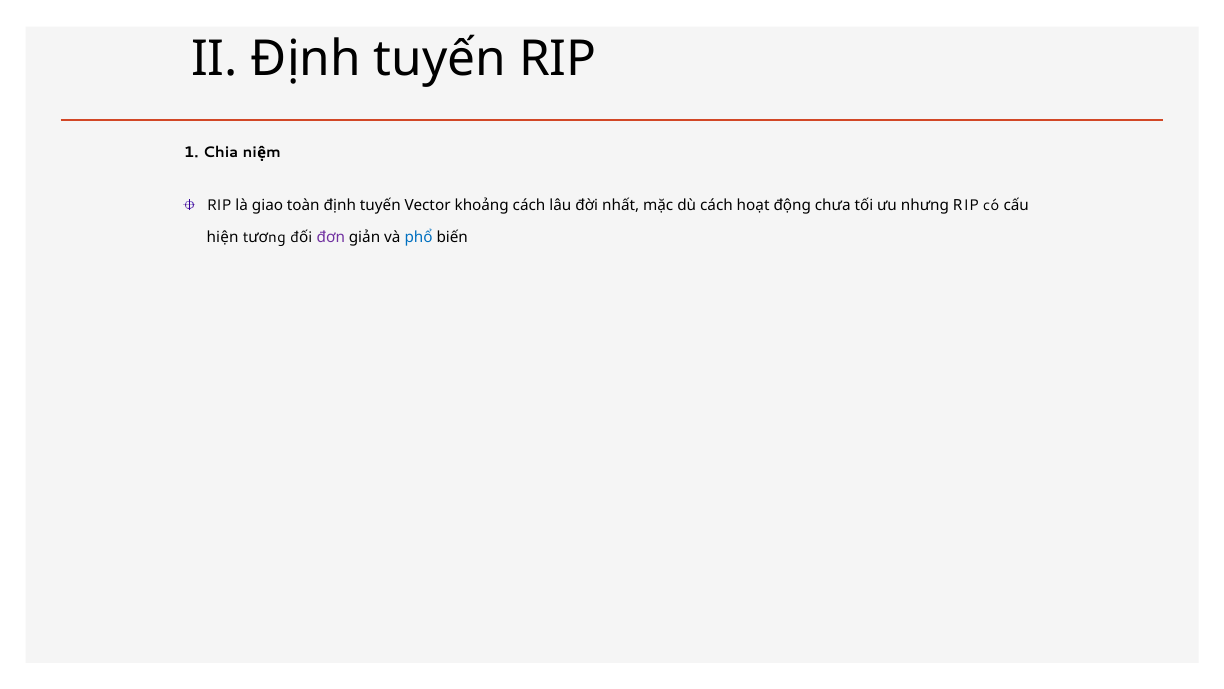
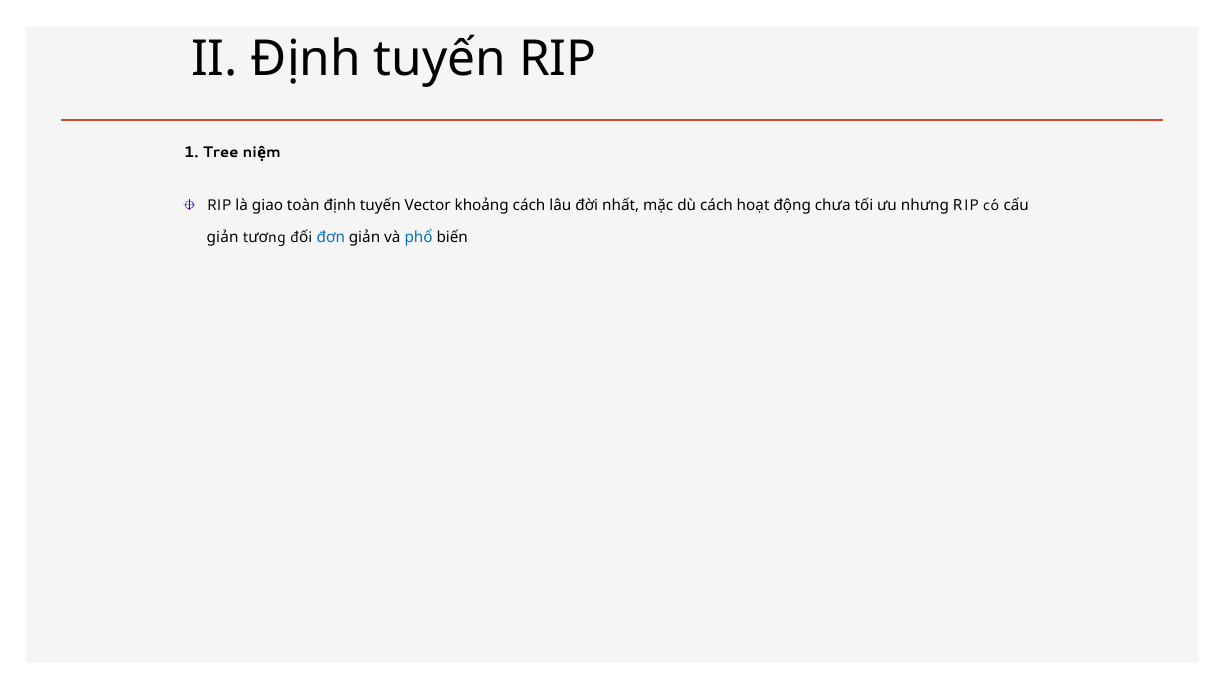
Chia: Chia -> Tree (221, 153)
hiện: hiện -> giản (223, 238)
đơn colour: purple -> blue (331, 238)
